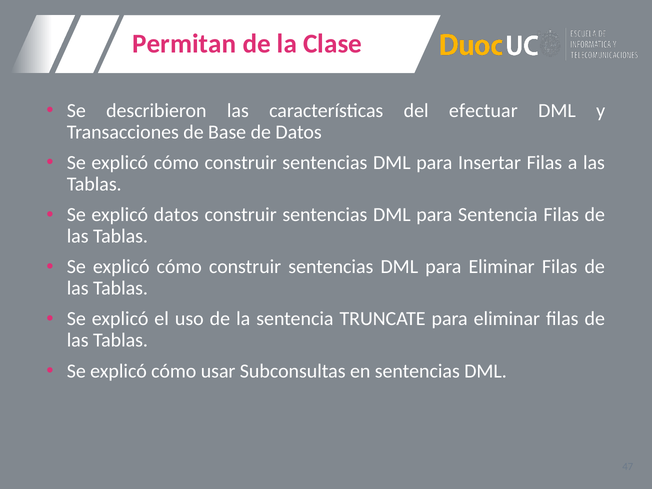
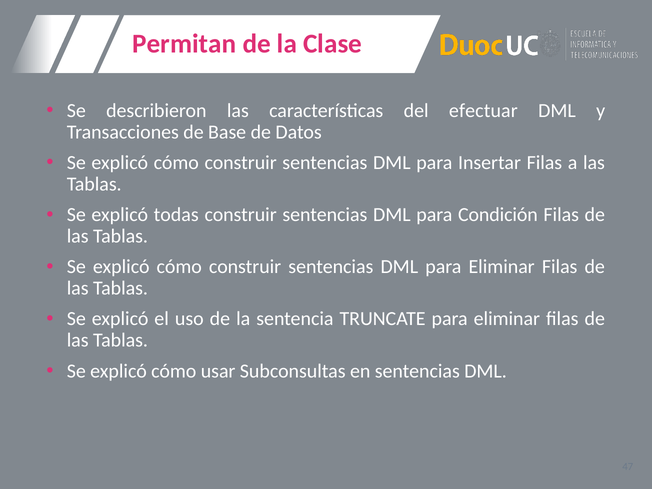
explicó datos: datos -> todas (176, 215)
para Sentencia: Sentencia -> Condición (498, 215)
